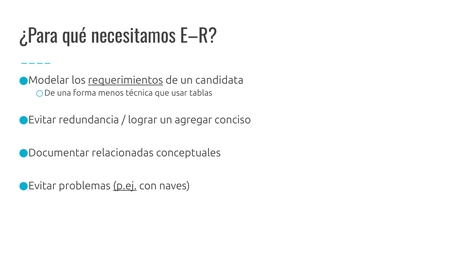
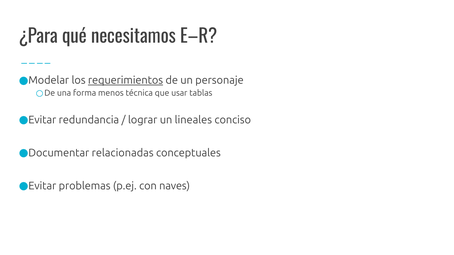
candidata: candidata -> personaje (219, 80)
agregar: agregar -> lineales (193, 120)
p.ej underline: present -> none (125, 186)
